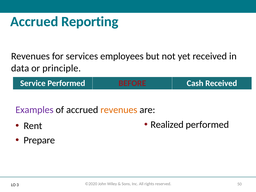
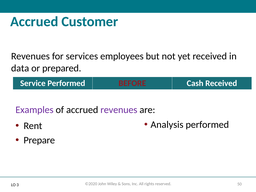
Reporting: Reporting -> Customer (90, 22)
principle: principle -> prepared (62, 68)
revenues colour: orange -> purple (119, 110)
Realized: Realized -> Analysis (167, 125)
